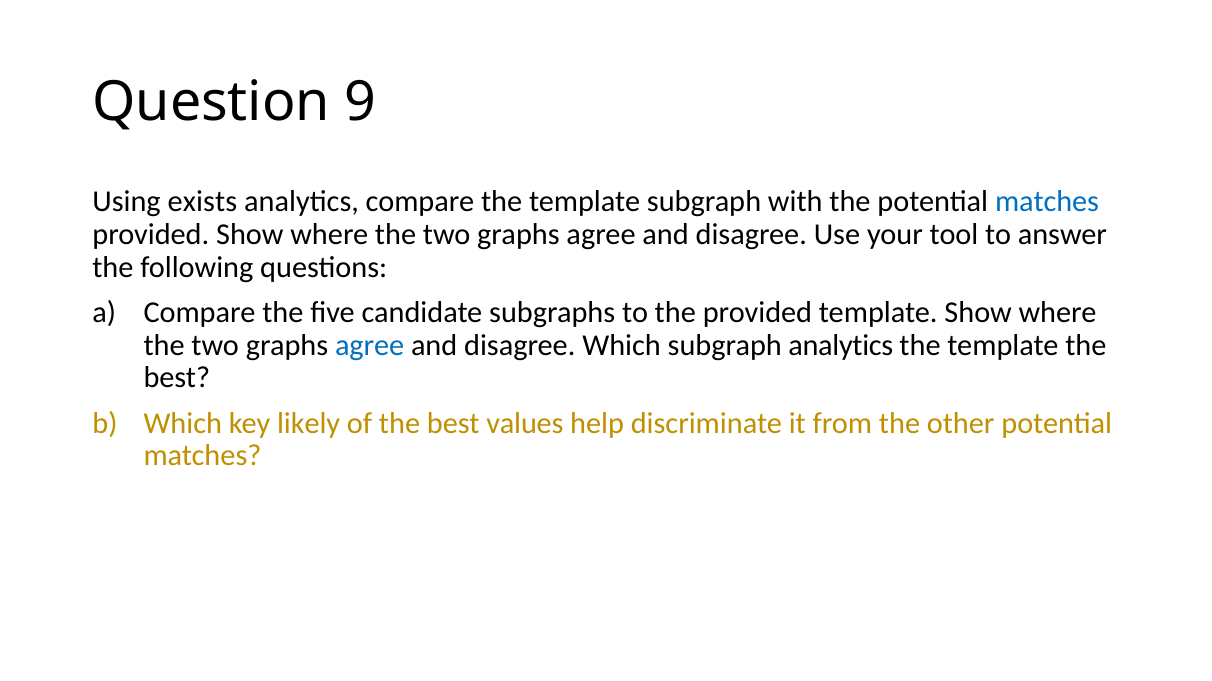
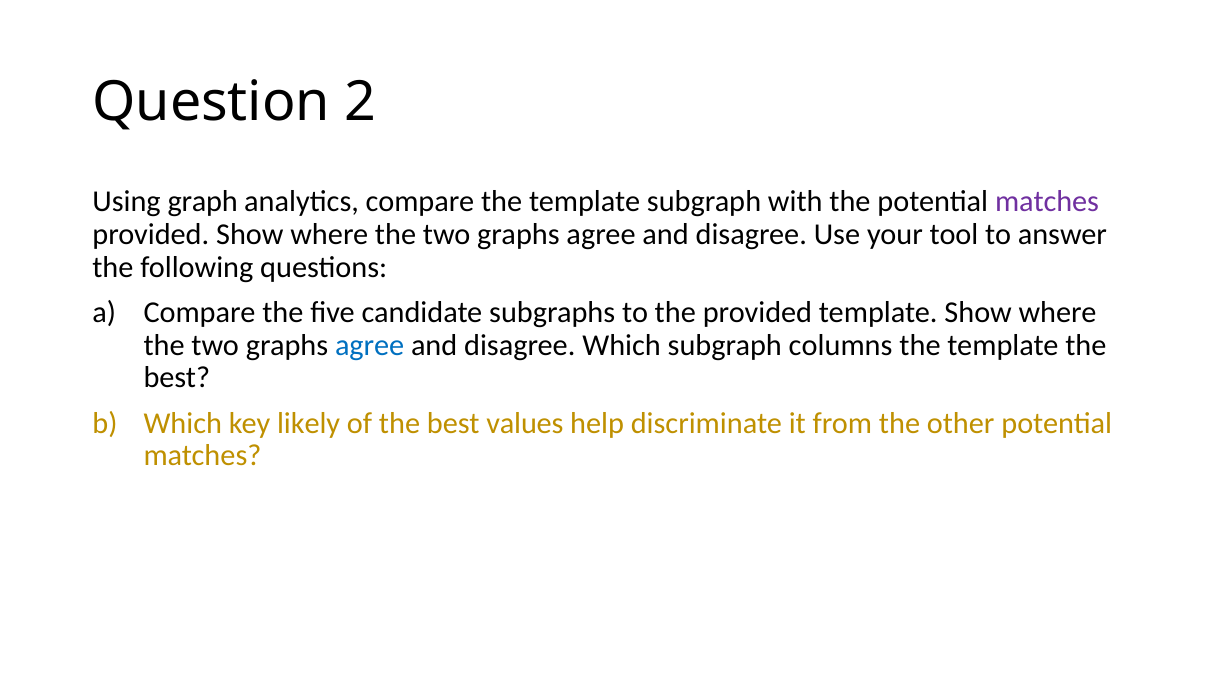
9: 9 -> 2 (361, 102)
exists: exists -> graph (203, 202)
matches colour: blue -> purple (1047, 202)
subgraph analytics: analytics -> columns (841, 346)
